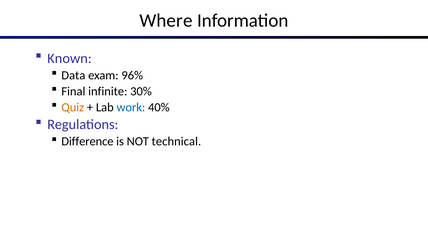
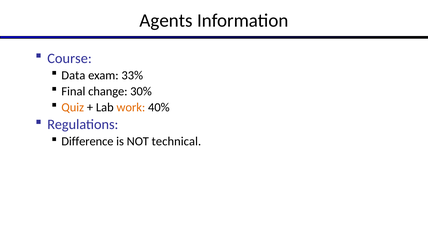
Where: Where -> Agents (166, 20)
Known: Known -> Course (70, 58)
96%: 96% -> 33% (132, 75)
infinite: infinite -> change (108, 91)
work colour: blue -> orange (131, 107)
